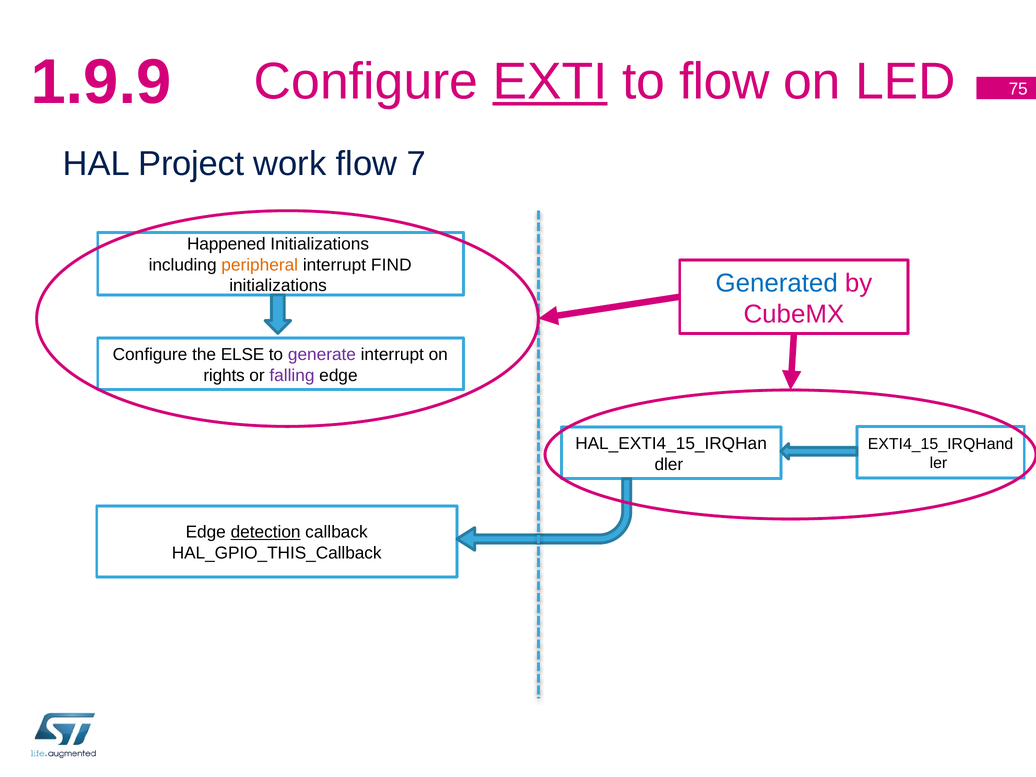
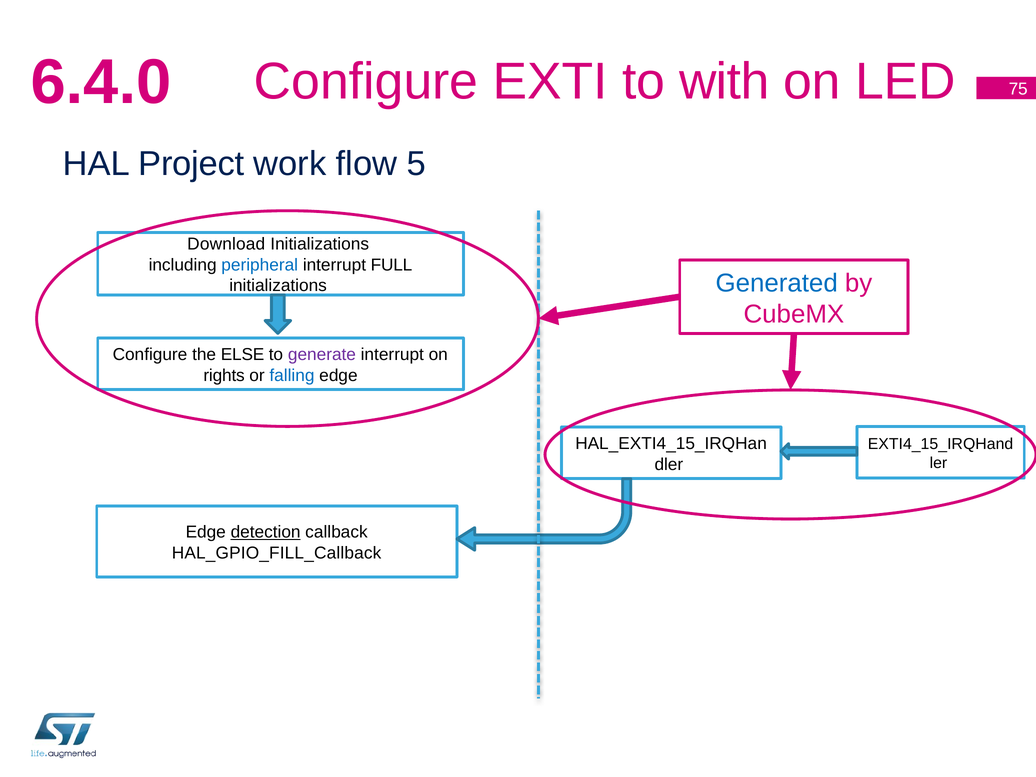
1.9.9: 1.9.9 -> 6.4.0 (101, 82)
EXTI underline: present -> none (550, 81)
to flow: flow -> with (724, 81)
7: 7 -> 5 (416, 164)
Happened: Happened -> Download (226, 244)
peripheral colour: orange -> blue (260, 265)
FIND: FIND -> FULL (391, 265)
falling colour: purple -> blue (292, 375)
HAL_GPIO_THIS_Callback: HAL_GPIO_THIS_Callback -> HAL_GPIO_FILL_Callback (277, 553)
